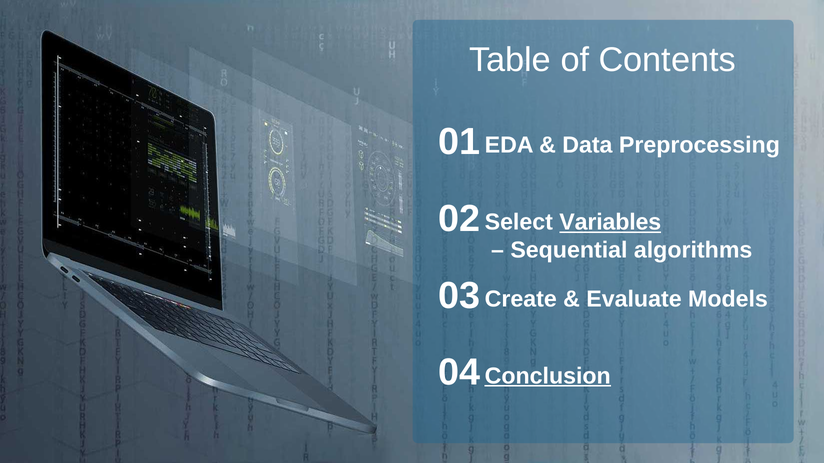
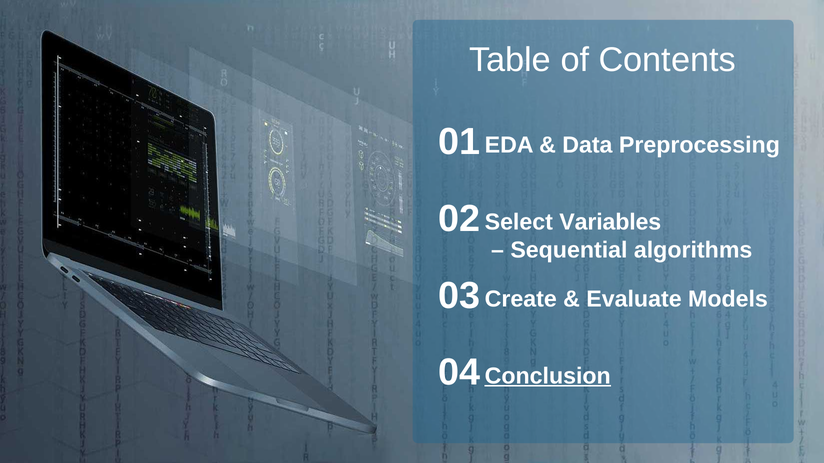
Variables underline: present -> none (610, 222)
